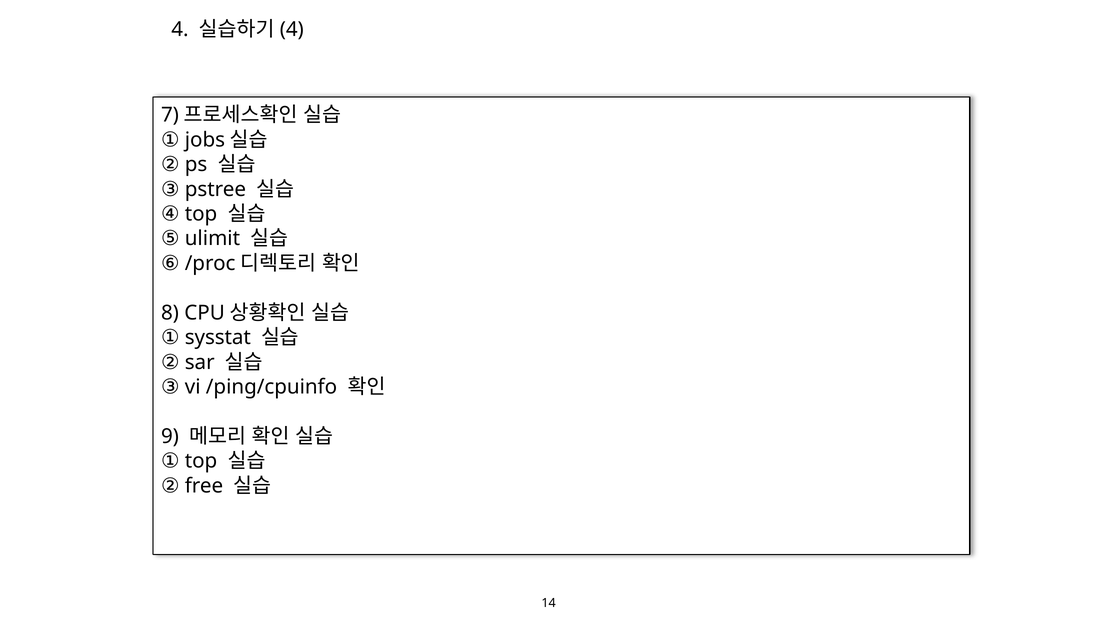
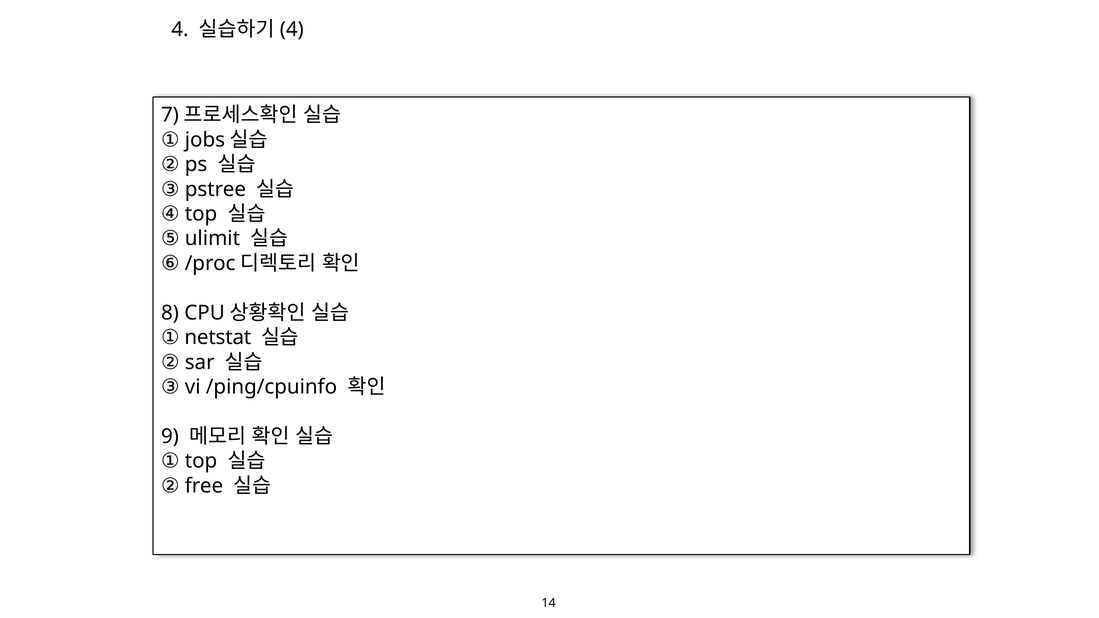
sysstat: sysstat -> netstat (218, 338)
